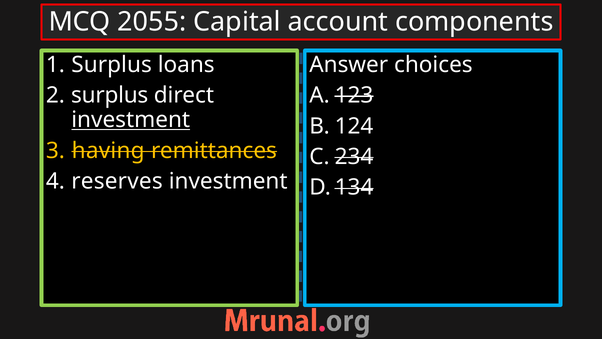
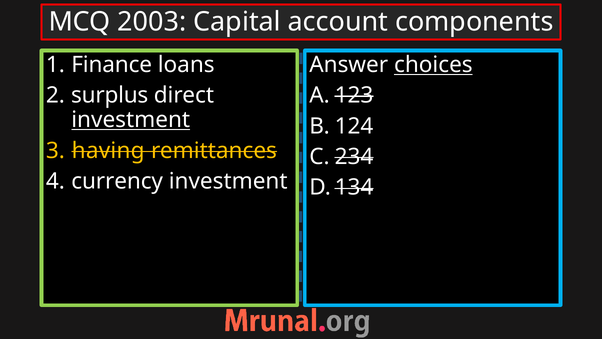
2055: 2055 -> 2003 (152, 22)
Surplus: Surplus -> Finance (112, 65)
choices underline: none -> present (433, 65)
reserves: reserves -> currency (117, 181)
